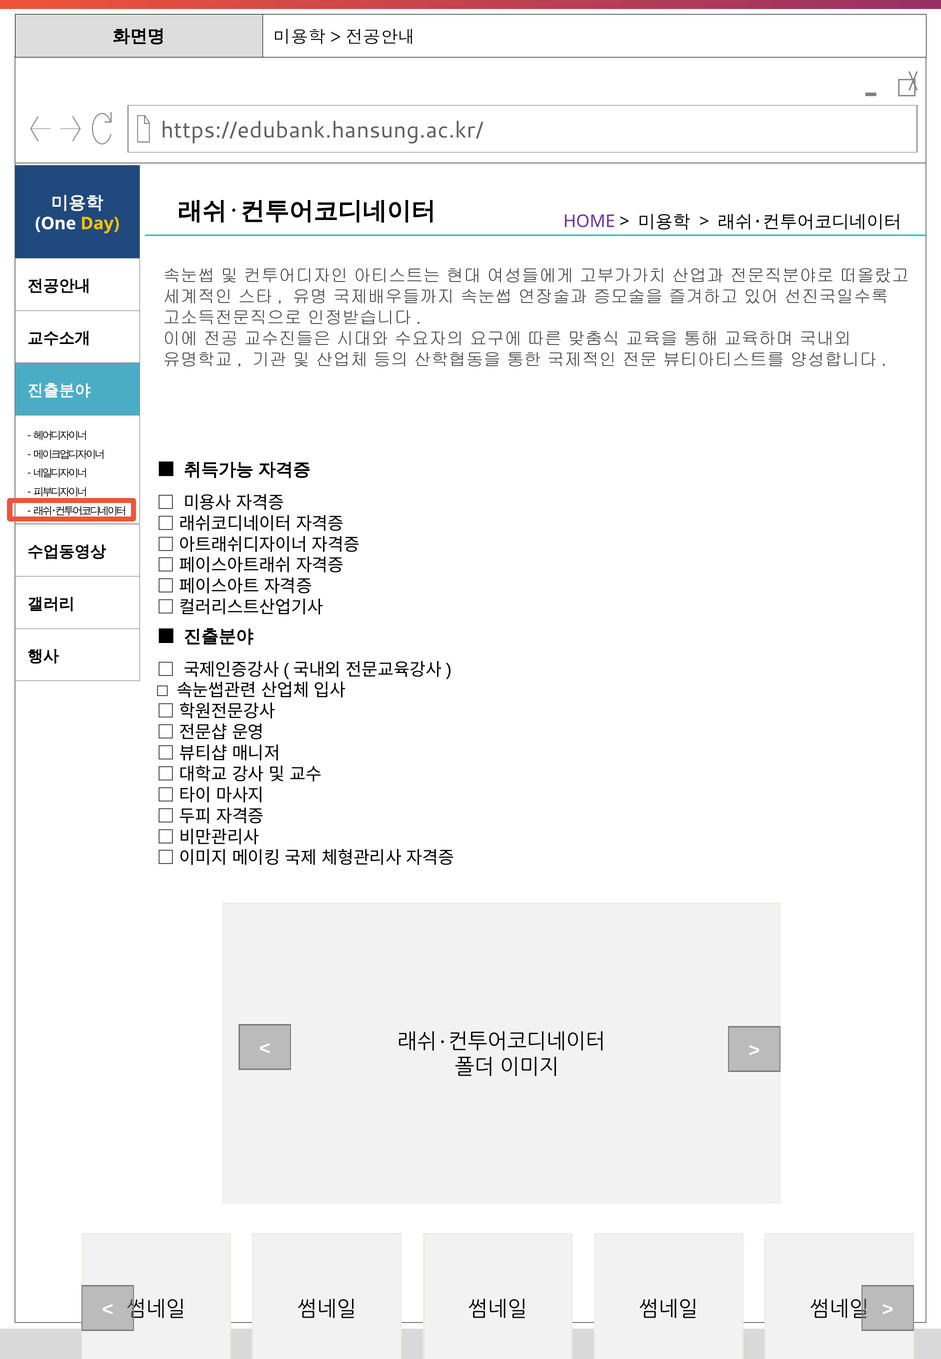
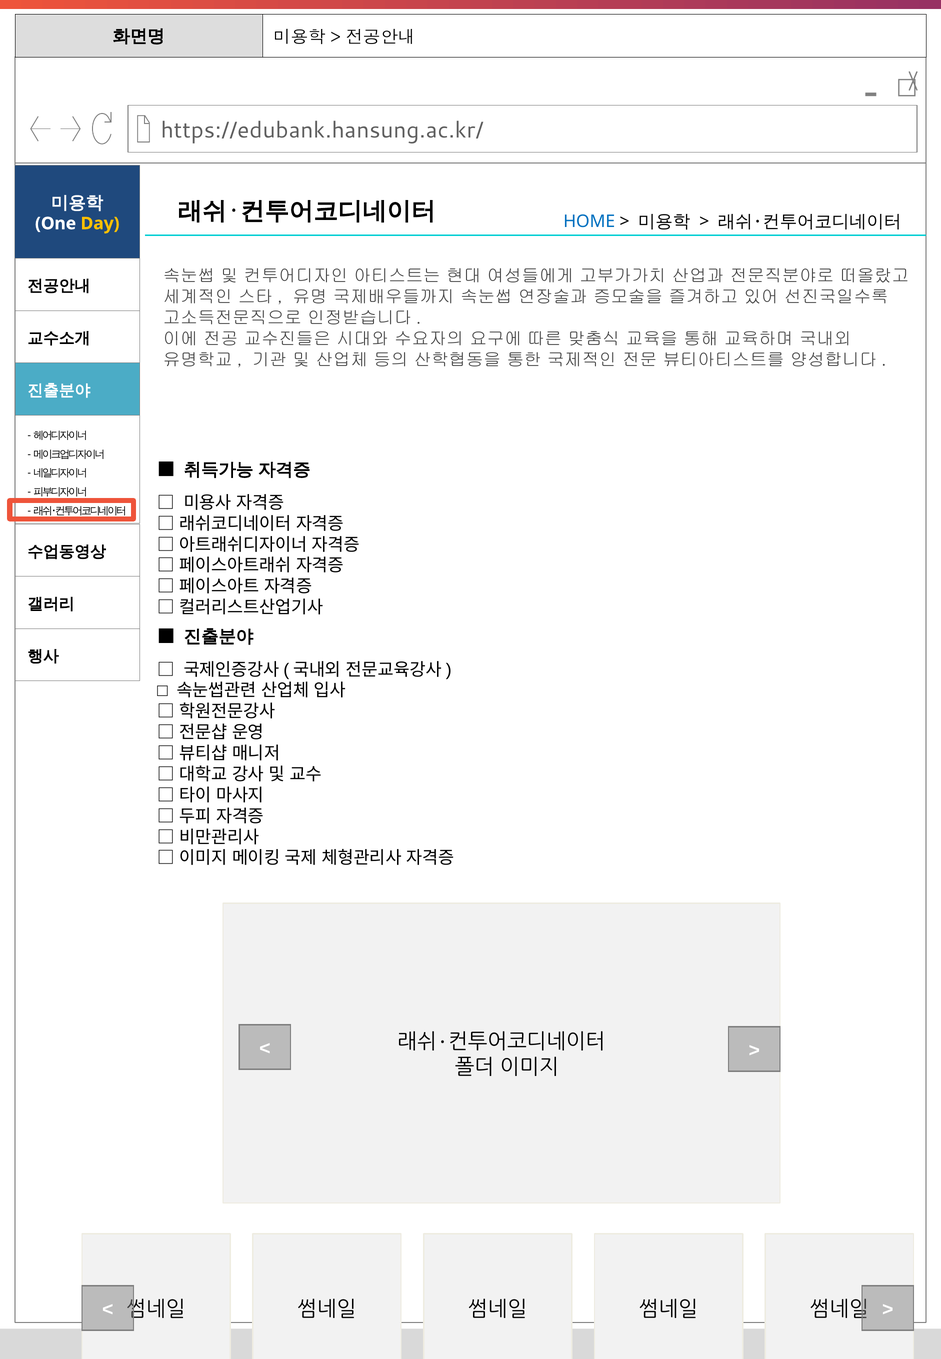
HOME colour: purple -> blue (589, 222)
